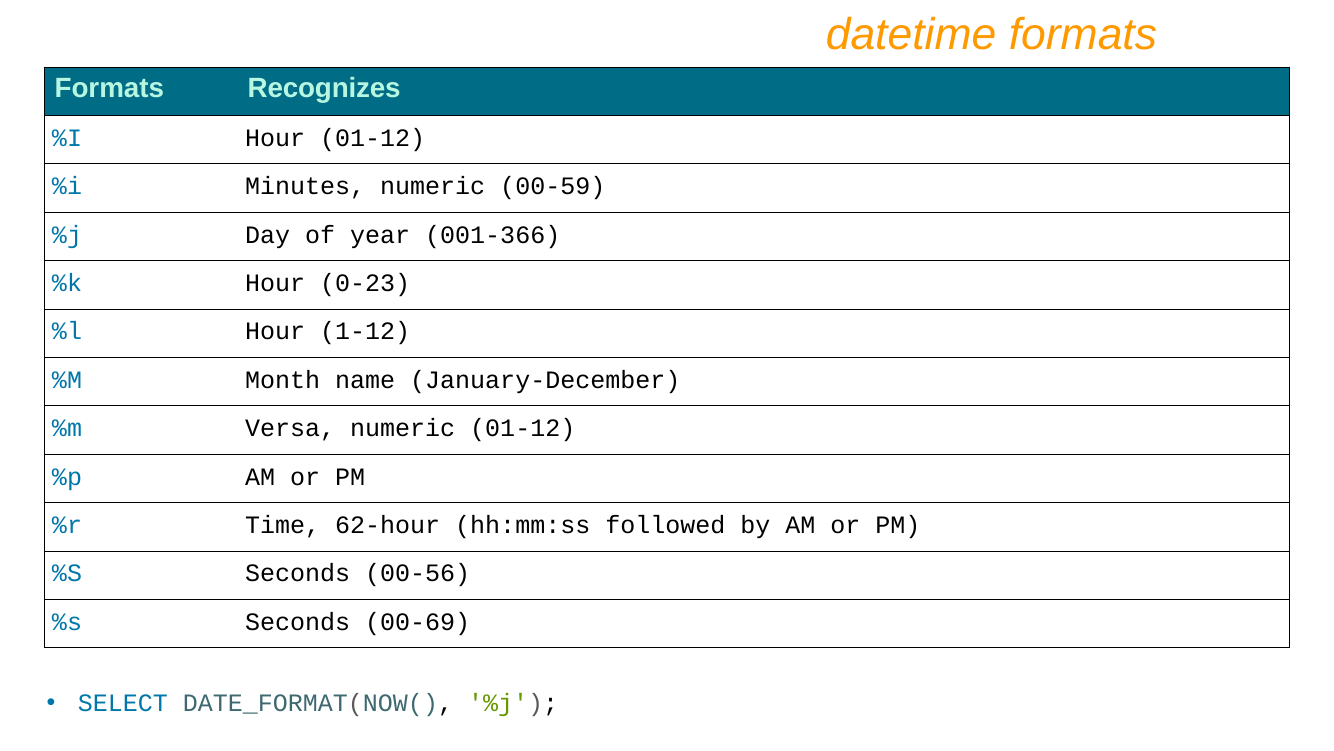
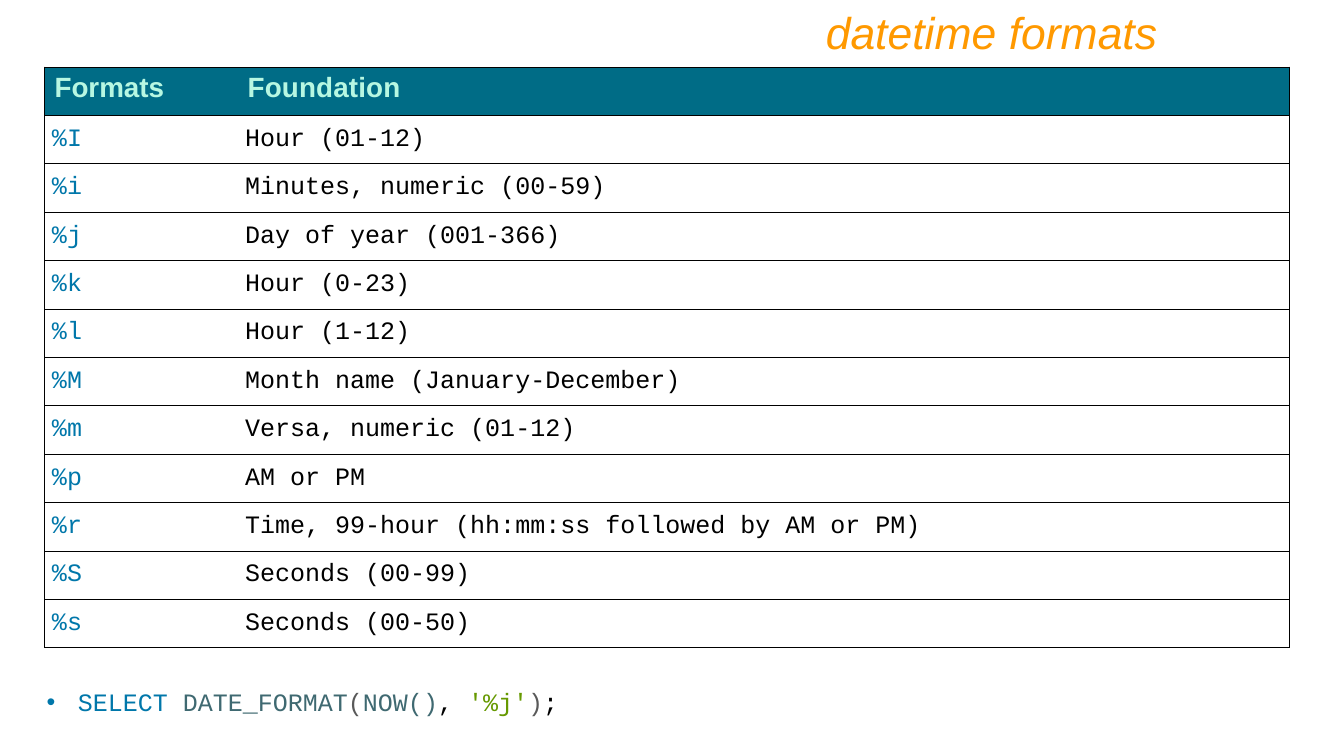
Recognizes: Recognizes -> Foundation (324, 88)
62-hour: 62-hour -> 99-hour (388, 525)
00-56: 00-56 -> 00-99 (418, 573)
00-69: 00-69 -> 00-50 (418, 622)
